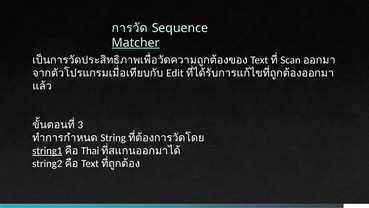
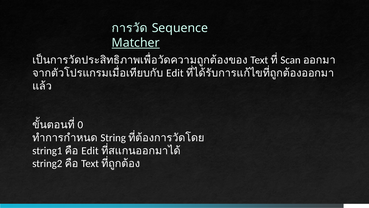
3: 3 -> 0 (80, 125)
string1 underline: present -> none (47, 150)
Thai: Thai -> Edit (90, 150)
